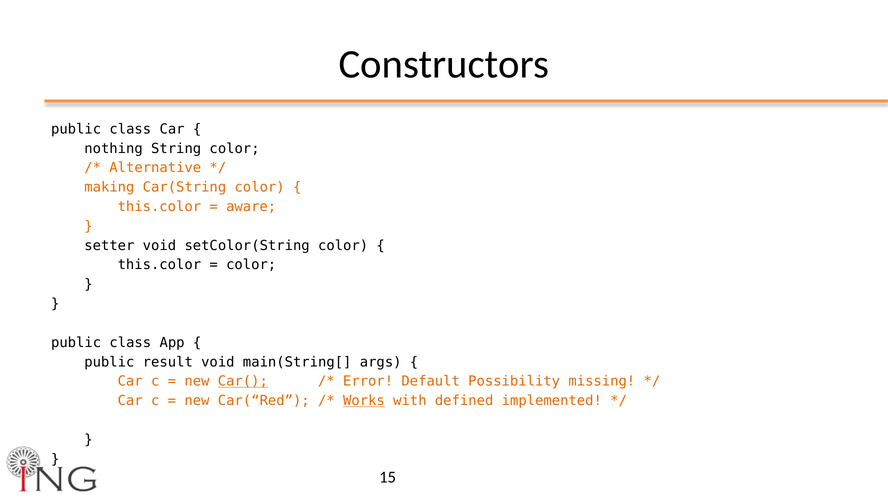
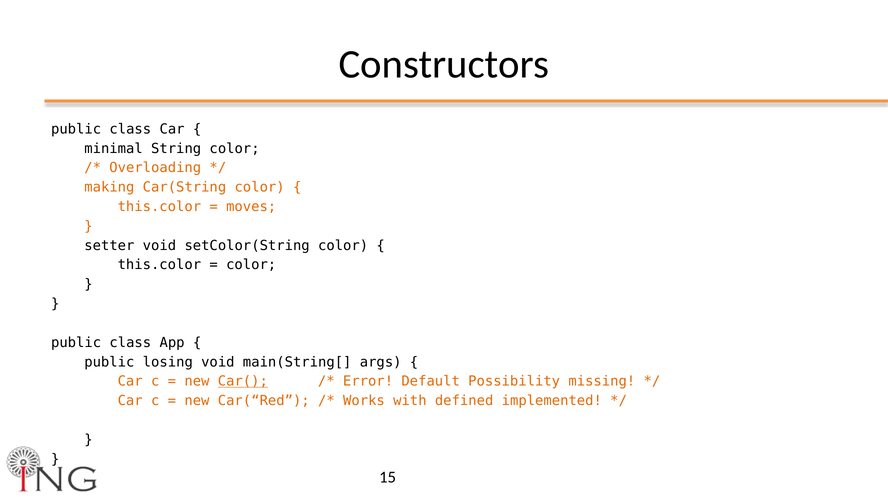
nothing: nothing -> minimal (114, 149)
Alternative: Alternative -> Overloading (155, 168)
aware: aware -> moves (251, 207)
result: result -> losing (168, 362)
Works underline: present -> none (364, 401)
